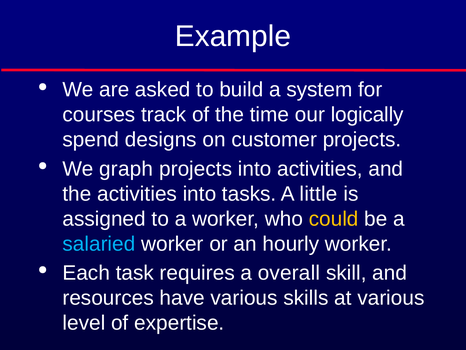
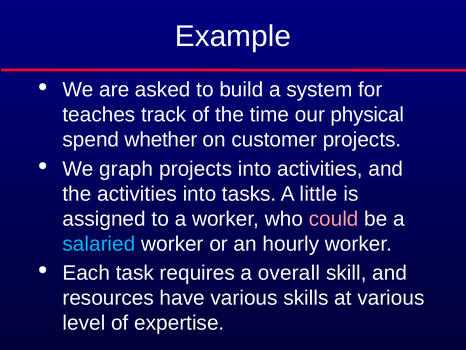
courses: courses -> teaches (99, 115)
logically: logically -> physical (367, 115)
designs: designs -> whether (161, 140)
could colour: yellow -> pink (334, 219)
